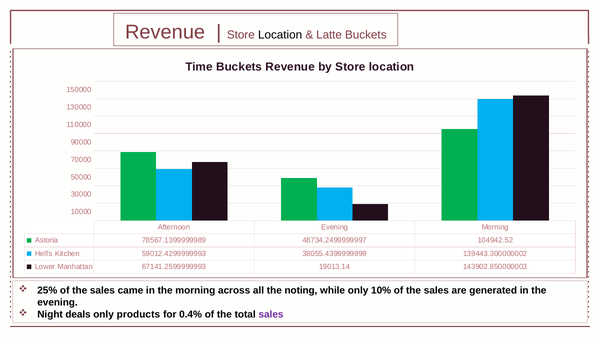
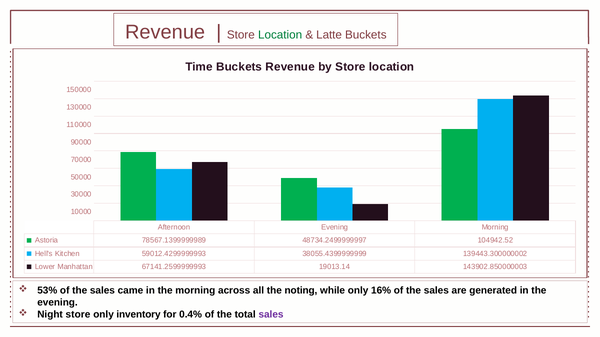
Location colour: black -> green (280, 35)
25%: 25% -> 53% (47, 291)
10%: 10% -> 16% (381, 291)
Night deals: deals -> store (78, 315)
products: products -> inventory (139, 315)
